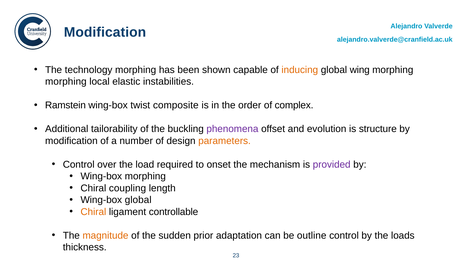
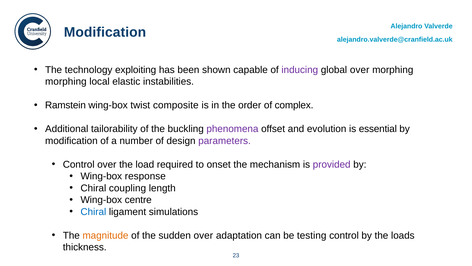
technology morphing: morphing -> exploiting (136, 70)
inducing colour: orange -> purple (300, 70)
global wing: wing -> over (360, 70)
structure: structure -> essential (378, 129)
parameters colour: orange -> purple (225, 141)
Wing-box morphing: morphing -> response (145, 176)
Wing-box global: global -> centre (138, 200)
Chiral colour: orange -> blue (93, 211)
controllable: controllable -> simulations (174, 211)
sudden prior: prior -> over (203, 235)
outline: outline -> testing (312, 235)
